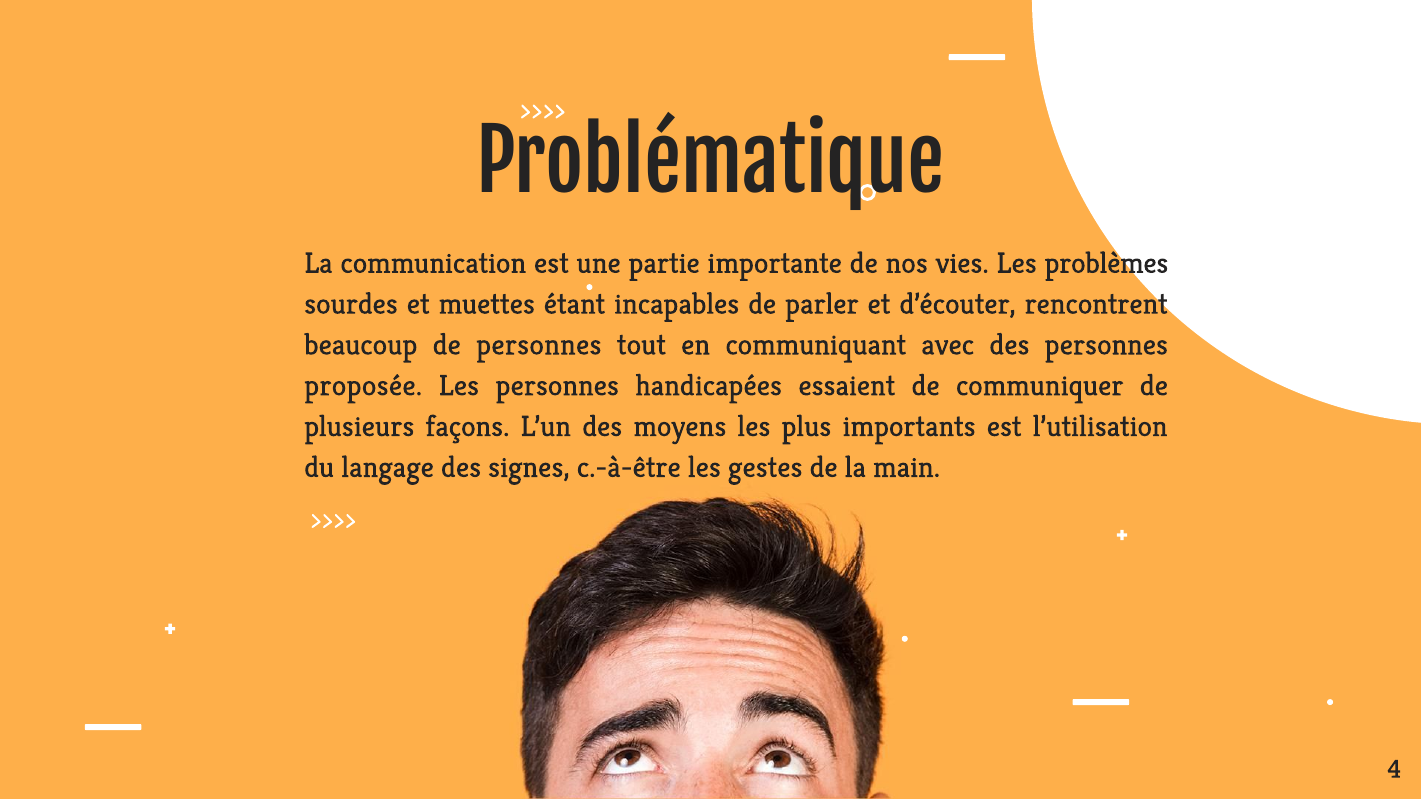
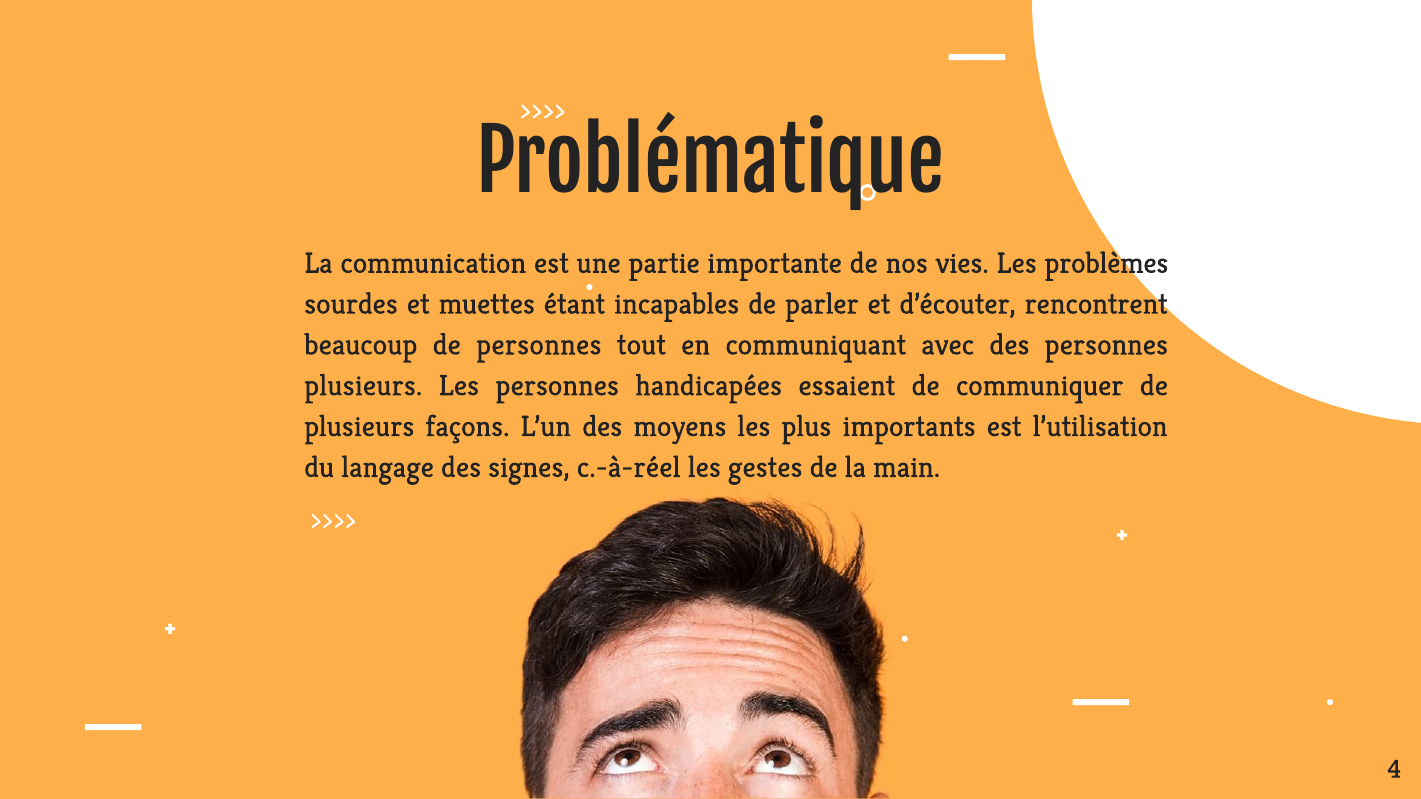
proposée: proposée -> plusieurs (363, 386)
c.-à-être: c.-à-être -> c.-à-réel (629, 467)
